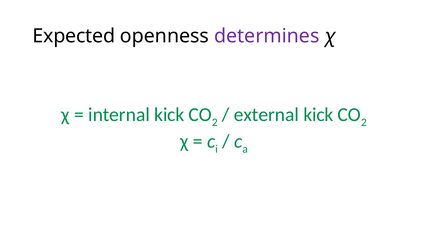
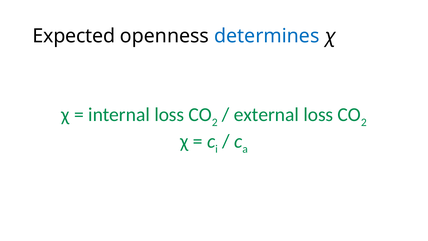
determines colour: purple -> blue (267, 36)
internal kick: kick -> loss (169, 115)
external kick: kick -> loss (318, 115)
